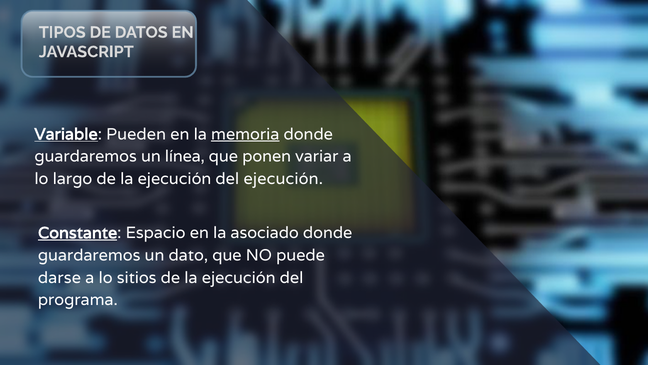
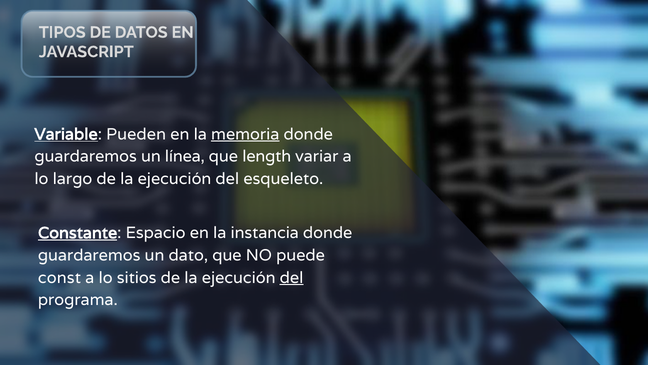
ponen: ponen -> length (267, 156)
del ejecución: ejecución -> esqueleto (283, 179)
asociado: asociado -> instancia (265, 233)
darse: darse -> const (59, 277)
del underline: none -> present (292, 277)
